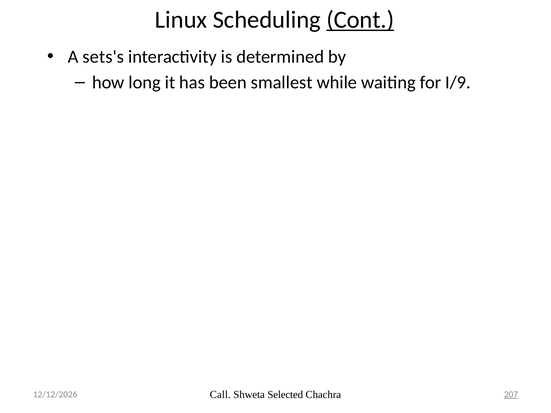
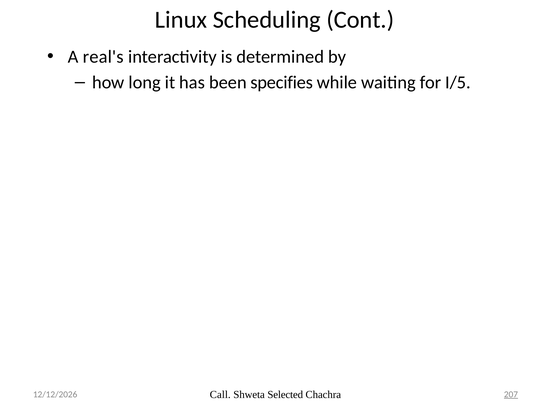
Cont underline: present -> none (360, 20)
sets's: sets's -> real's (103, 57)
smallest: smallest -> specifies (282, 83)
I/9: I/9 -> I/5 (458, 83)
